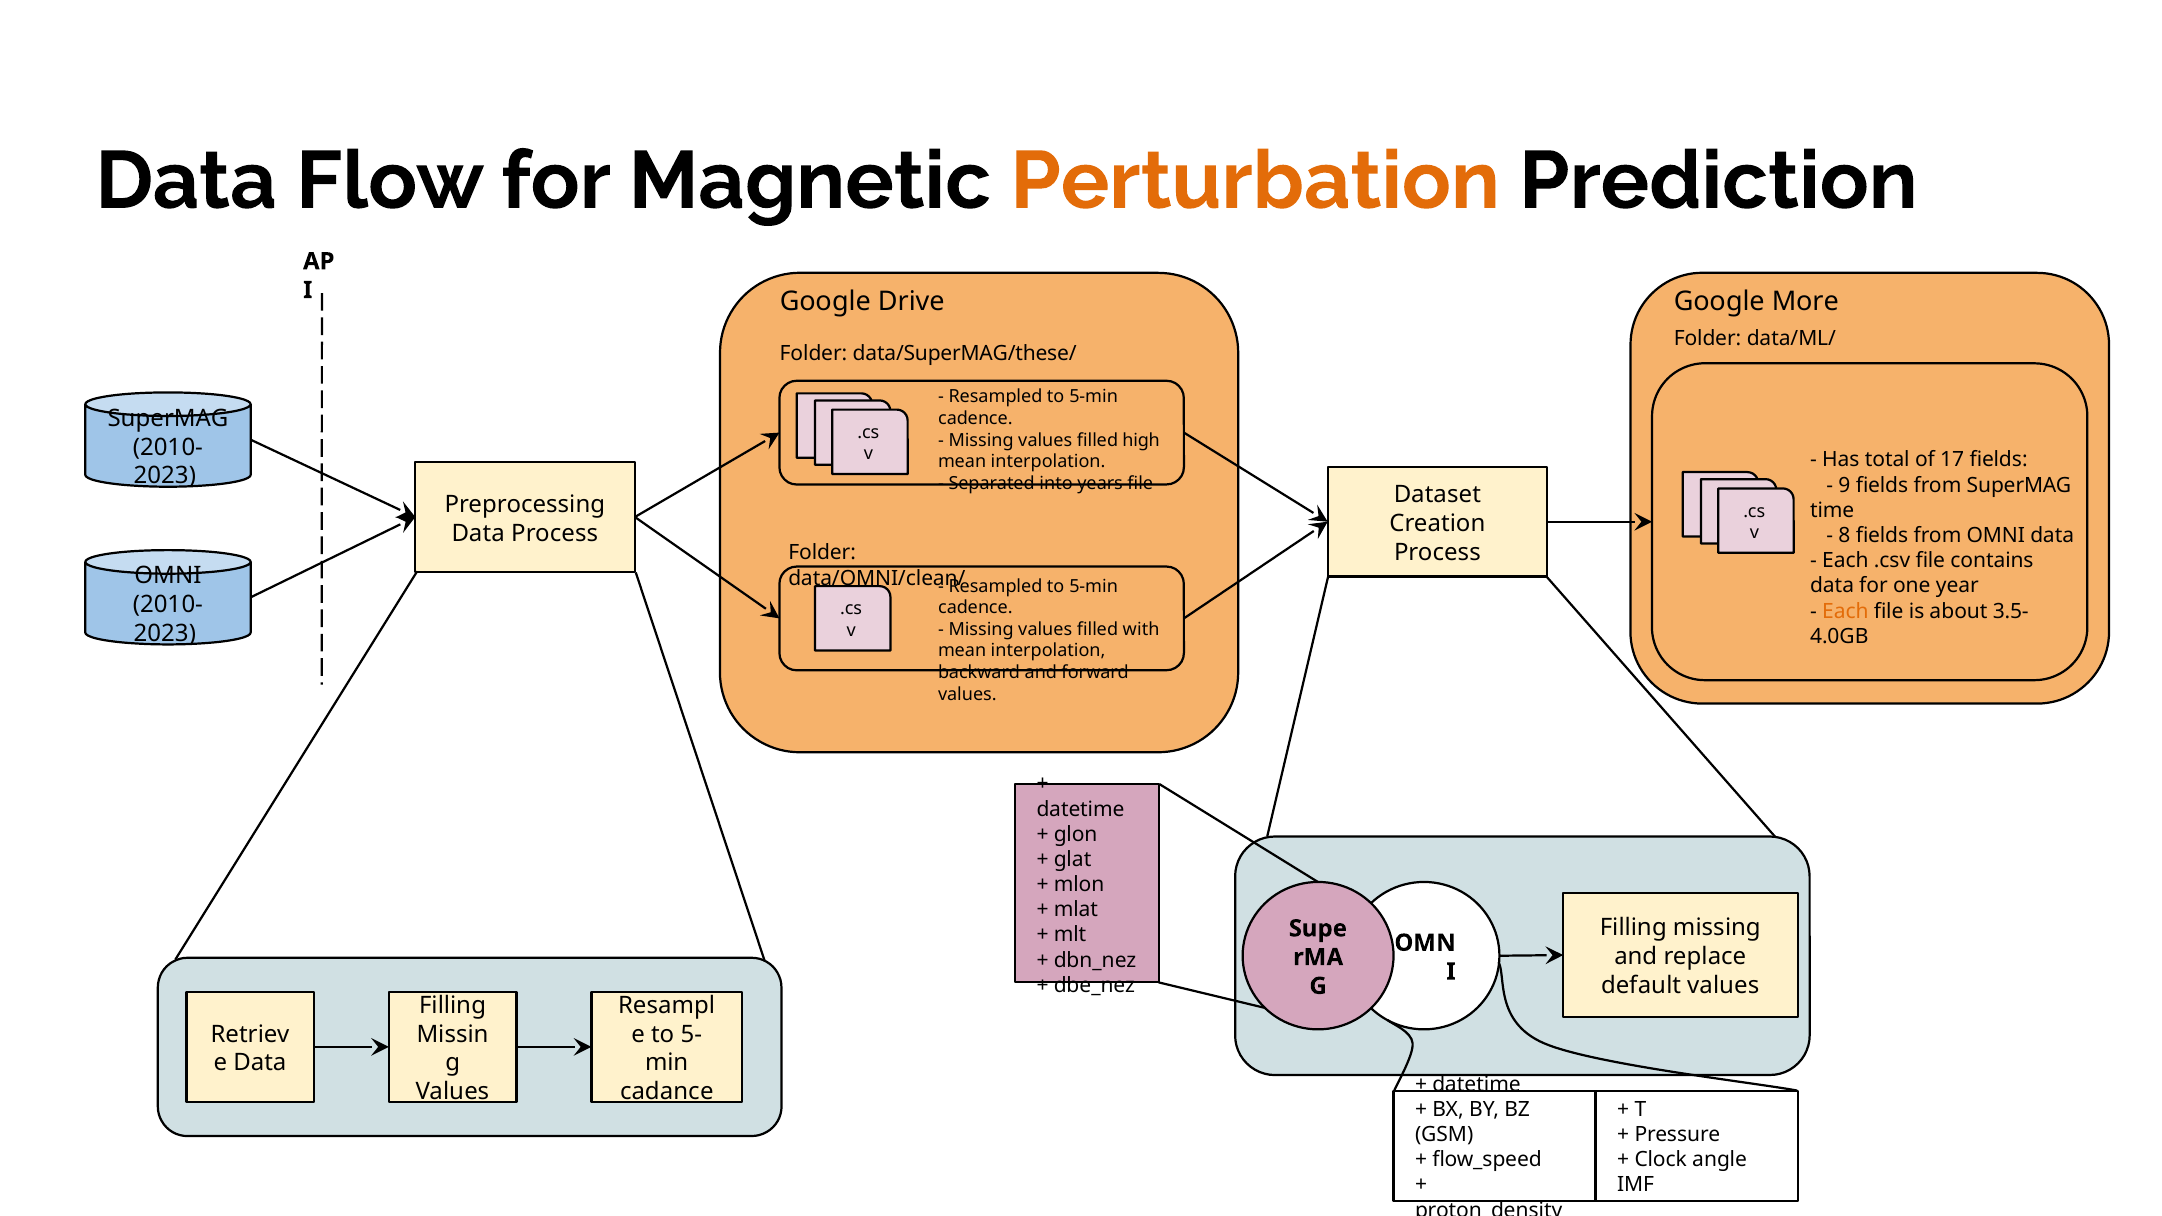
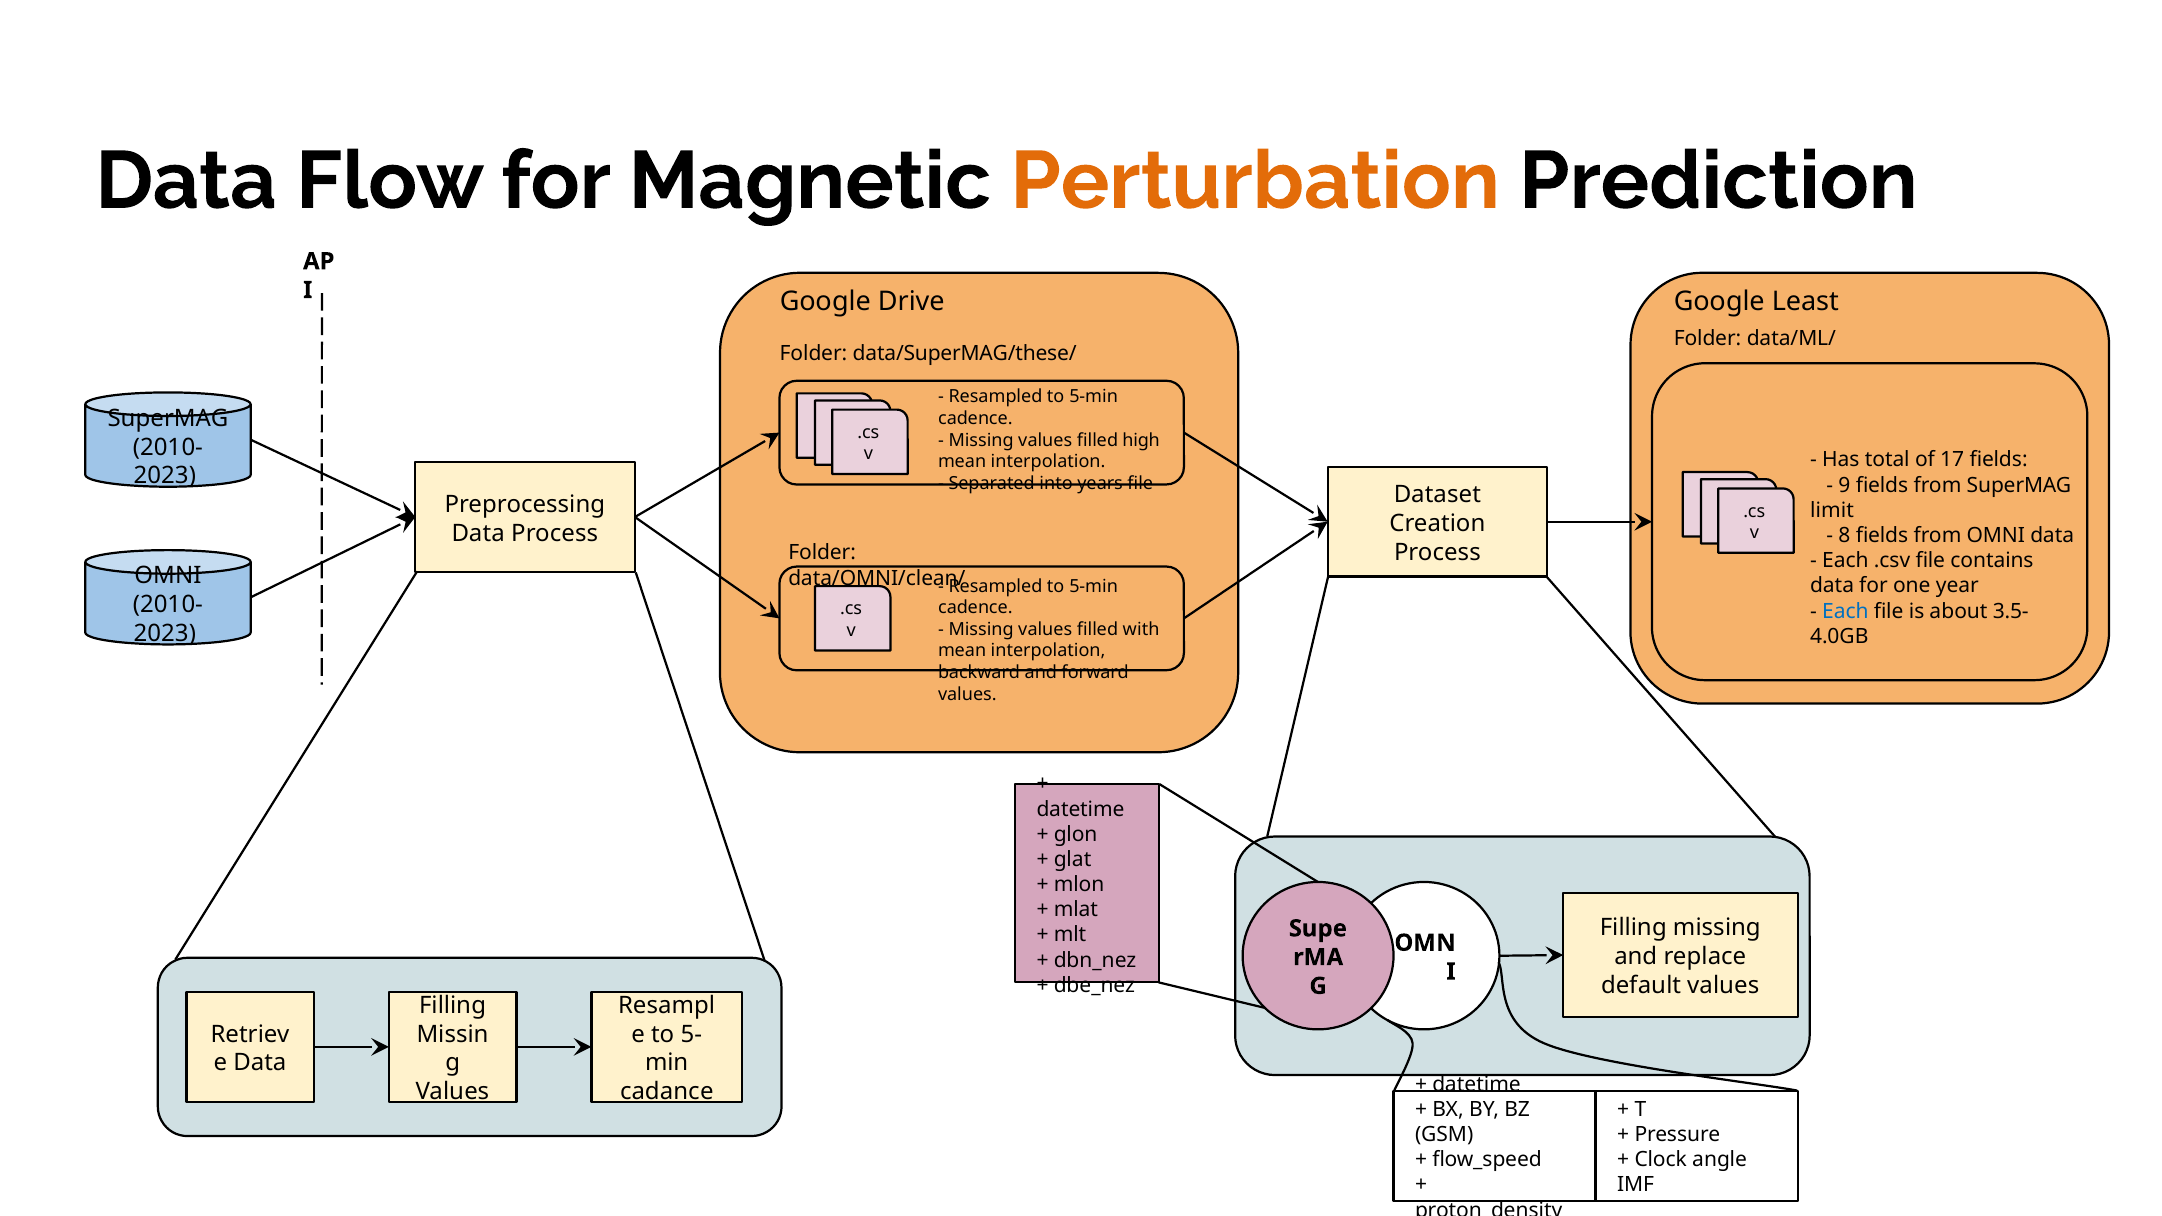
More: More -> Least (1805, 301)
time: time -> limit (1832, 510)
Each colour: orange -> blue (1845, 611)
